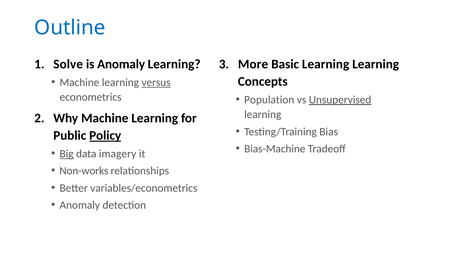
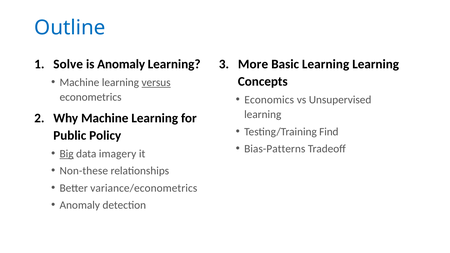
Population: Population -> Economics (269, 100)
Unsupervised underline: present -> none (340, 100)
Bias: Bias -> Find (329, 132)
Policy underline: present -> none (105, 136)
Bias-Machine: Bias-Machine -> Bias-Patterns (275, 149)
Non-works: Non-works -> Non-these (84, 171)
variables/econometrics: variables/econometrics -> variance/econometrics (144, 188)
